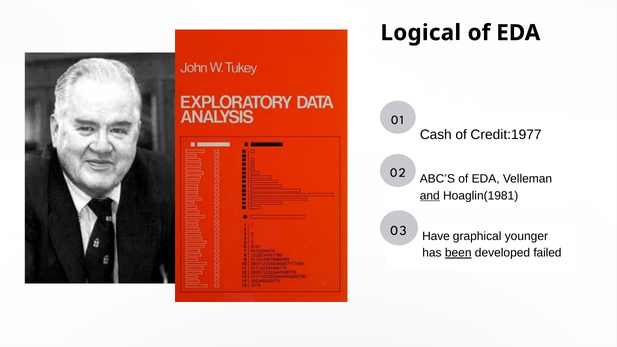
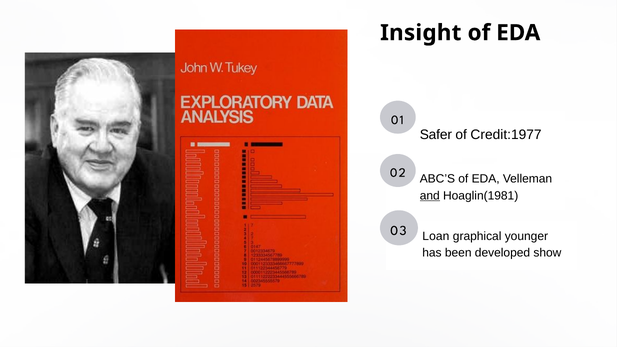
Logical: Logical -> Insight (421, 33)
Cash: Cash -> Safer (436, 135)
Have: Have -> Loan (436, 236)
been underline: present -> none (458, 253)
failed: failed -> show (547, 253)
